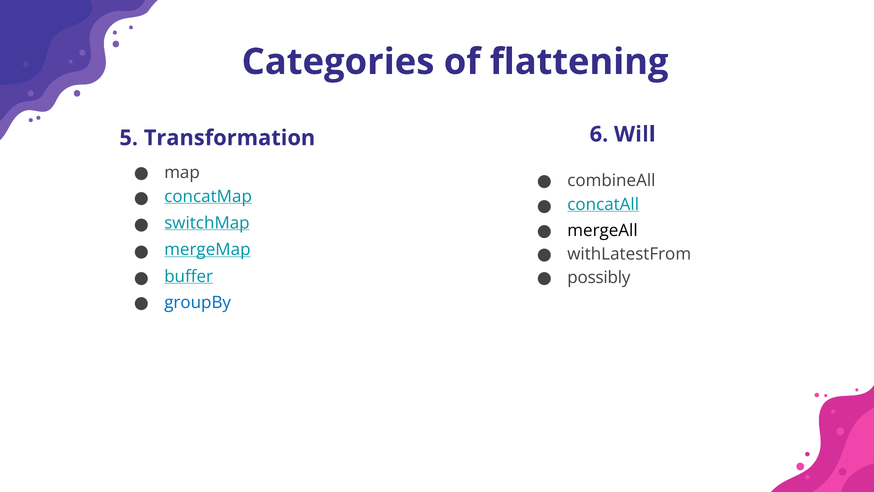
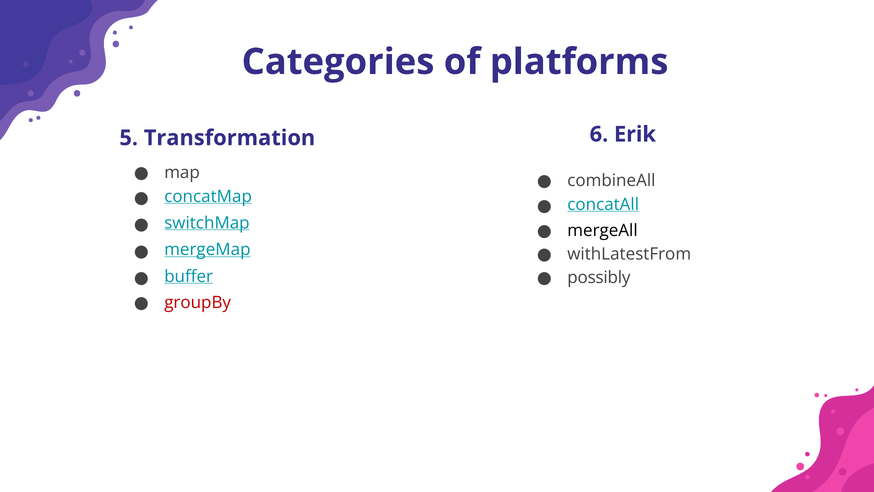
flattening: flattening -> platforms (579, 62)
Will: Will -> Erik (635, 134)
groupBy colour: blue -> red (198, 302)
